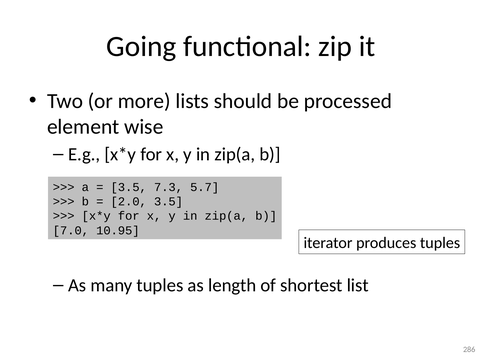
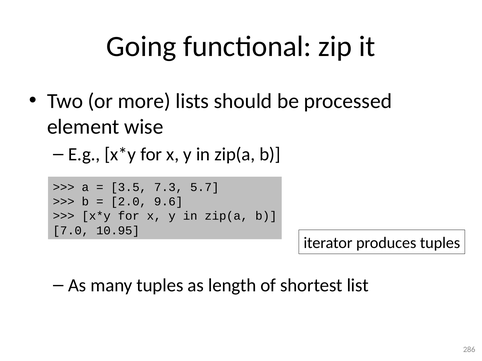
2.0 3.5: 3.5 -> 9.6 (168, 202)
